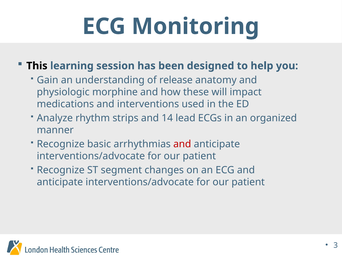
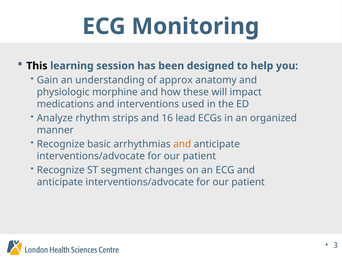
release: release -> approx (176, 80)
14: 14 -> 16 (167, 118)
and colour: red -> orange (182, 144)
